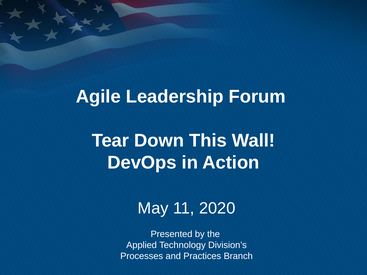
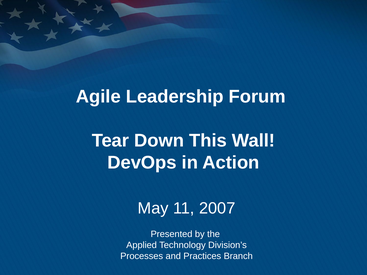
2020: 2020 -> 2007 (217, 209)
